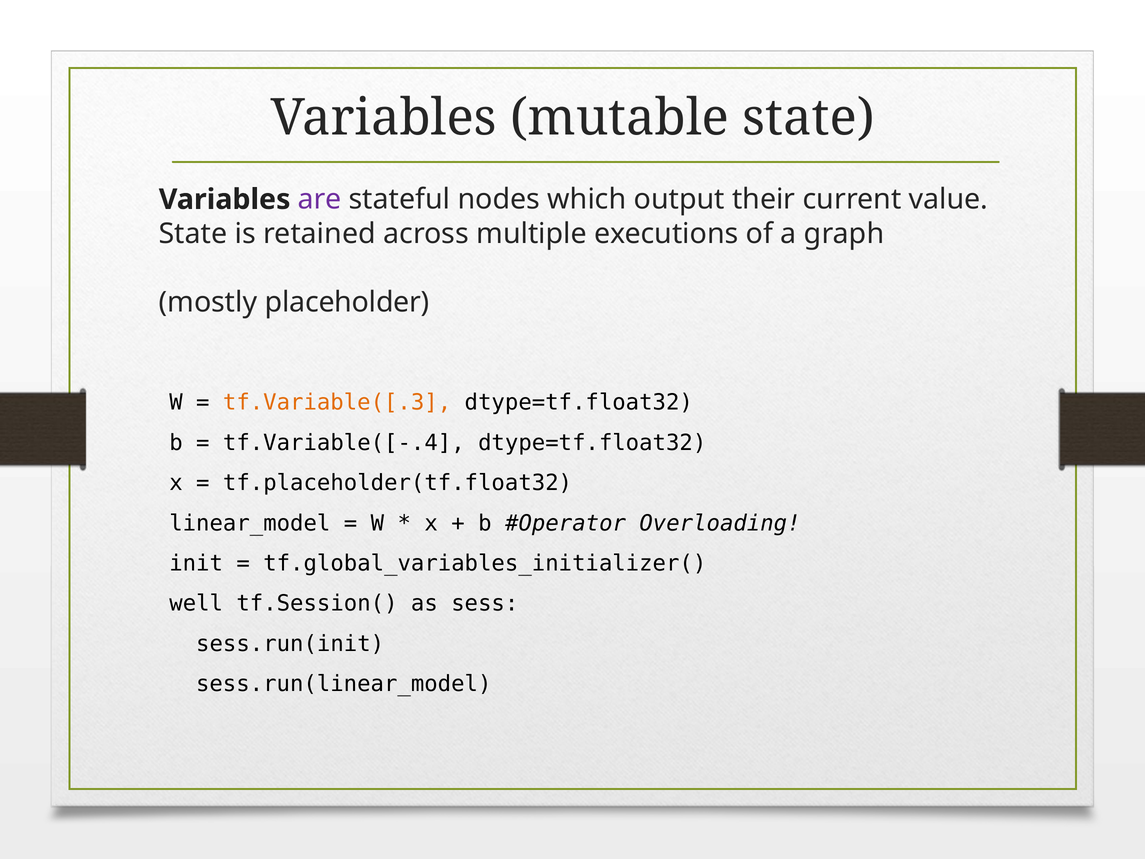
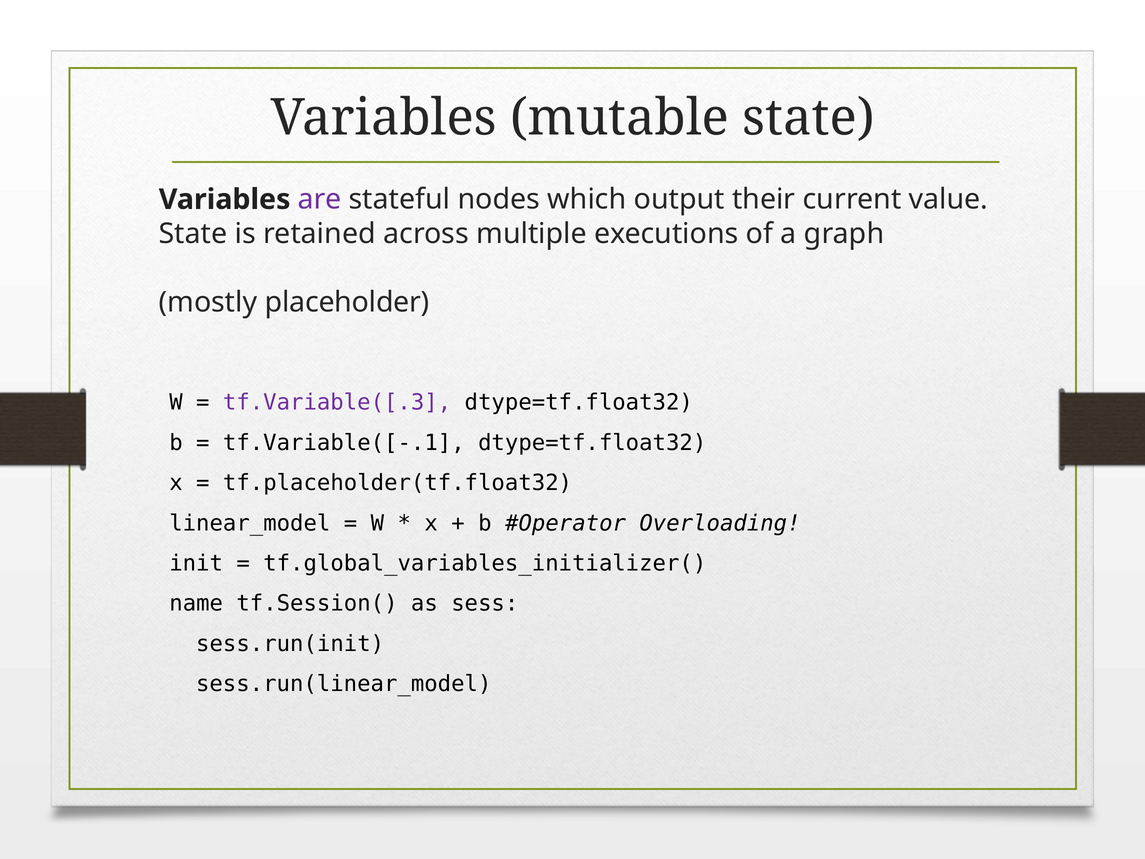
tf.Variable([.3 colour: orange -> purple (337, 403)
tf.Variable([-.4: tf.Variable([-.4 -> tf.Variable([-.1 (344, 443)
well: well -> name (196, 603)
